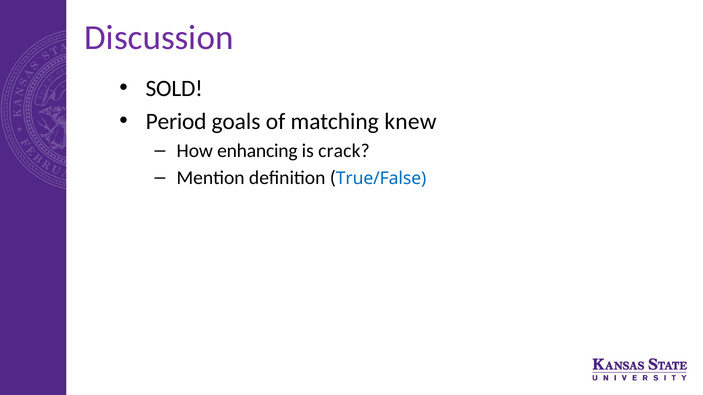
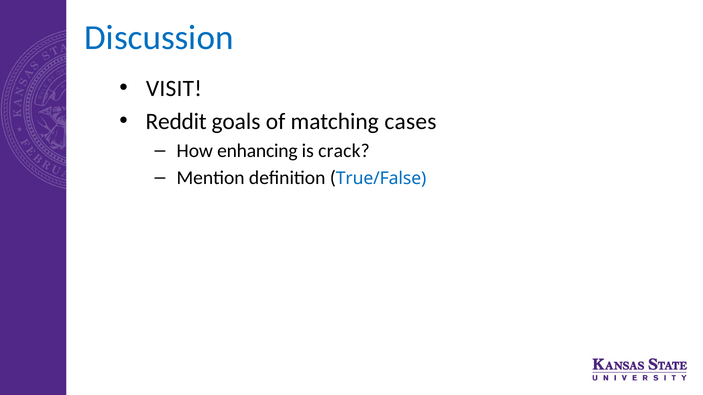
Discussion colour: purple -> blue (159, 38)
SOLD: SOLD -> VISIT (174, 89)
Period: Period -> Reddit (176, 121)
knew: knew -> cases (410, 121)
